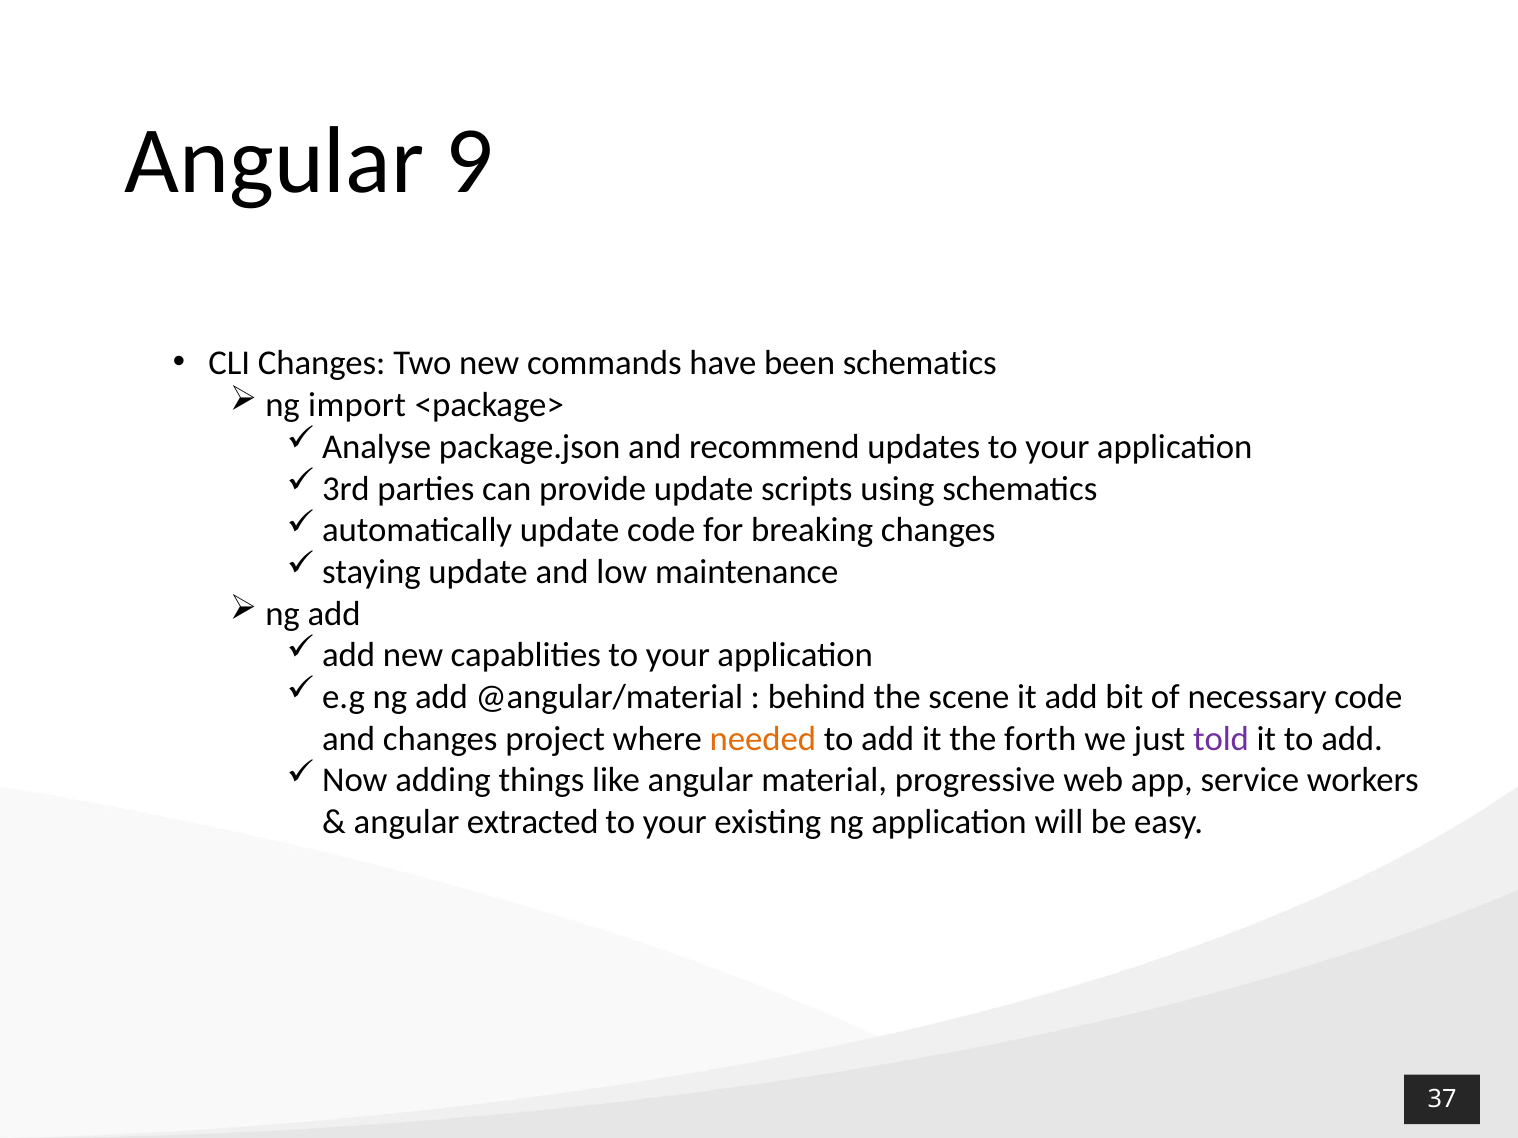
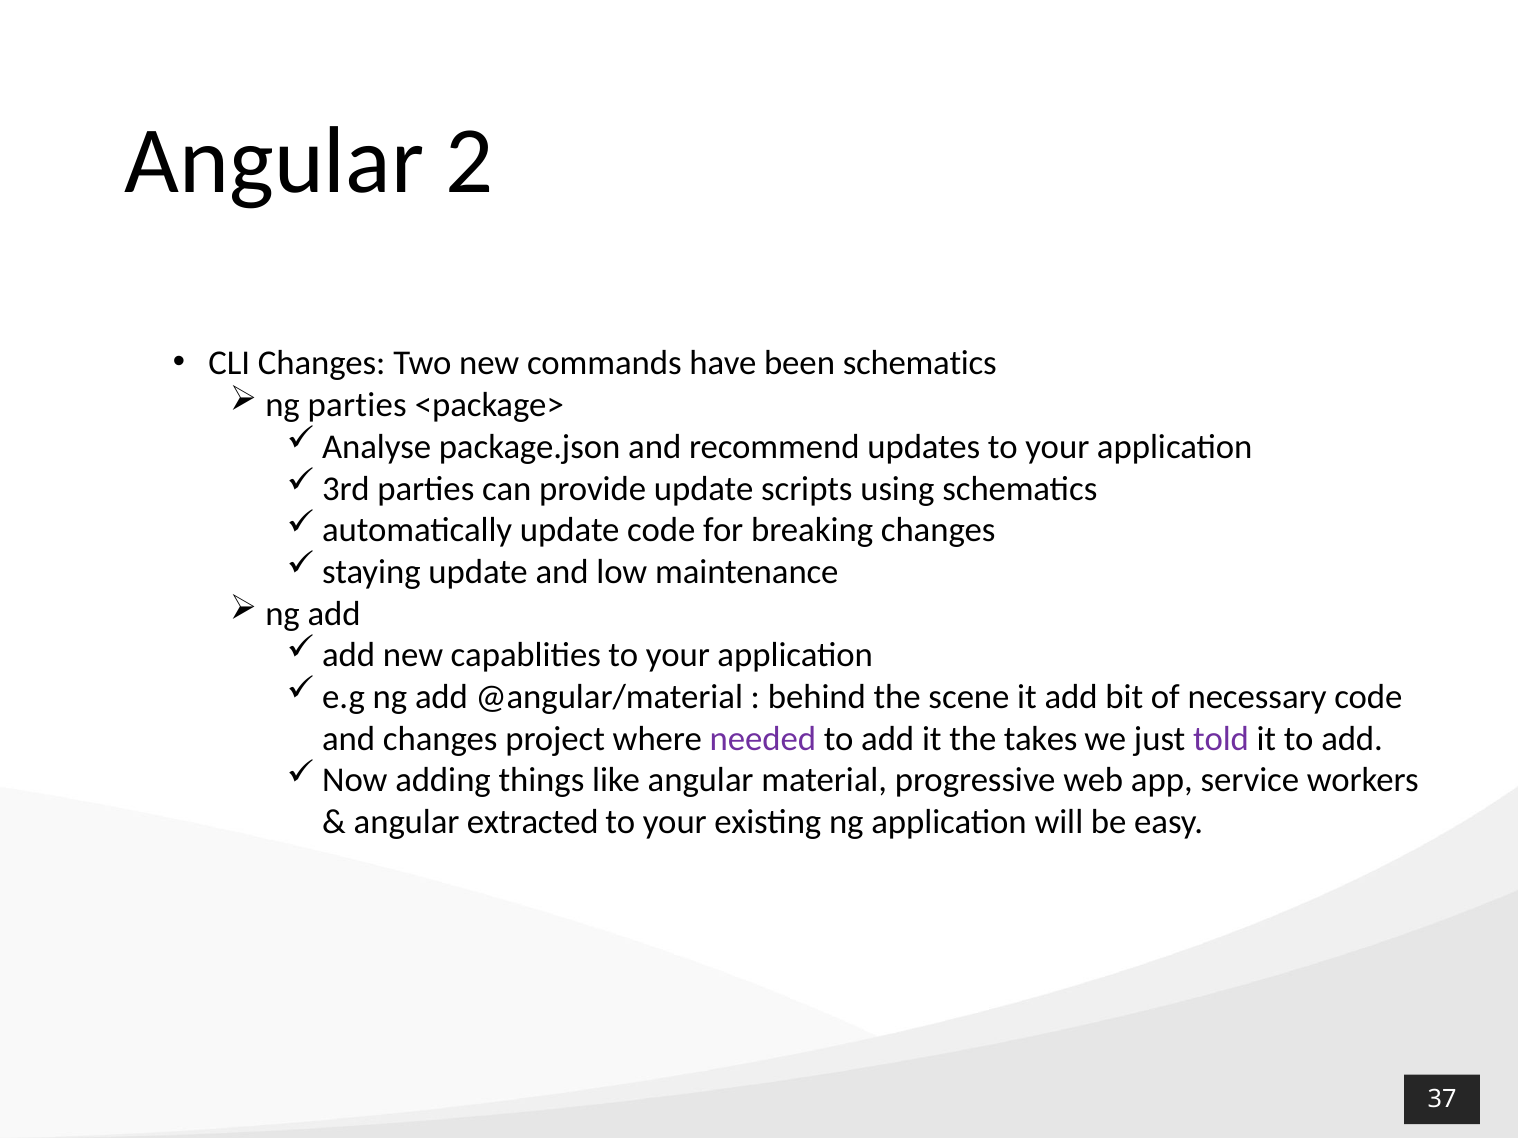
9: 9 -> 2 (469, 162)
import: import -> parties (357, 405)
needed colour: orange -> purple (763, 739)
forth: forth -> takes (1041, 739)
